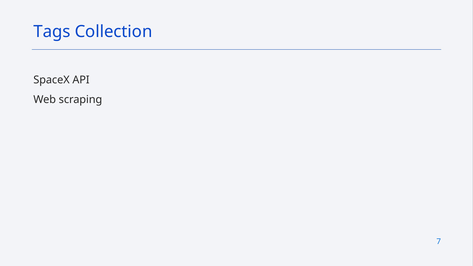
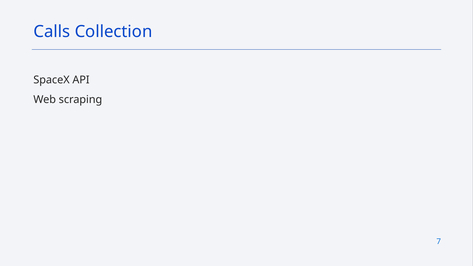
Tags: Tags -> Calls (52, 32)
